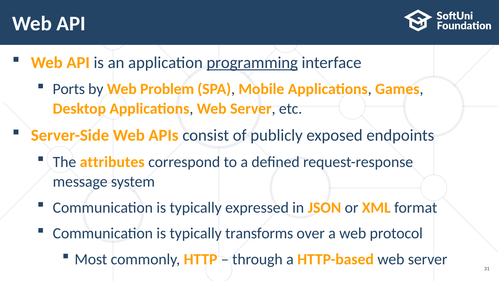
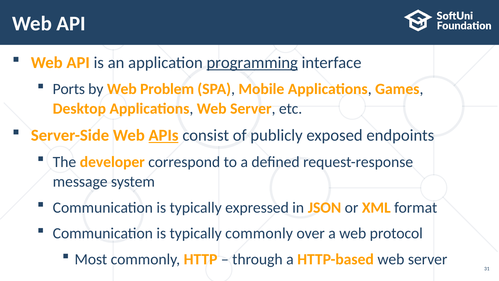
APIs underline: none -> present (163, 135)
attributes: attributes -> developer (112, 162)
typically transforms: transforms -> commonly (259, 233)
